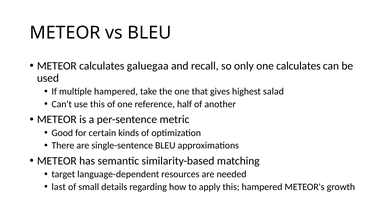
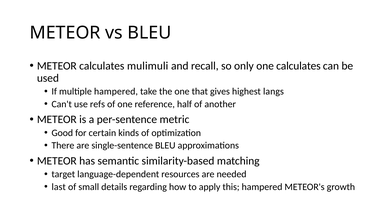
galuegaa: galuegaa -> mulimuli (148, 66)
salad: salad -> langs (273, 91)
use this: this -> refs (97, 104)
